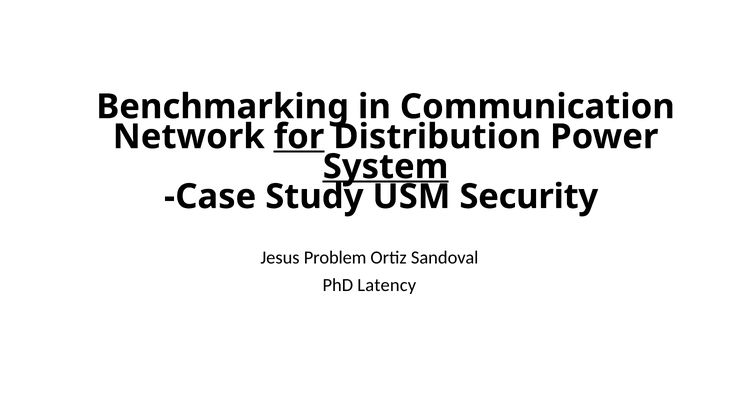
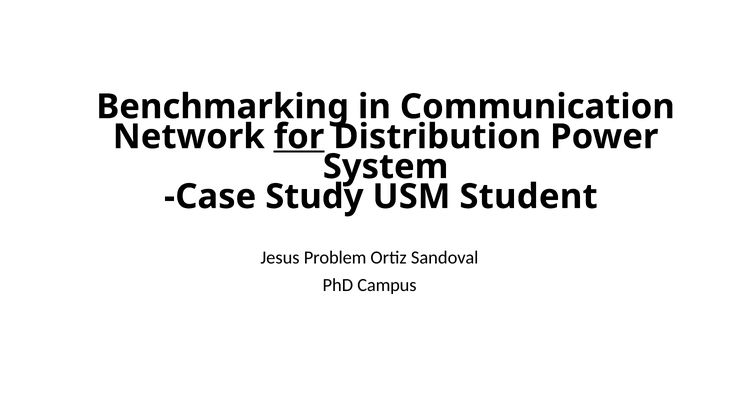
System underline: present -> none (386, 167)
Security: Security -> Student (528, 196)
Latency: Latency -> Campus (387, 285)
